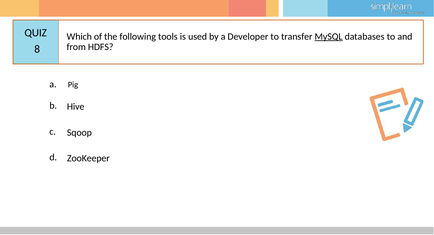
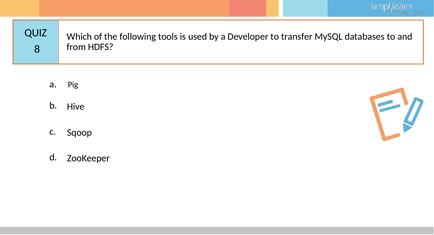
MySQL underline: present -> none (329, 37)
